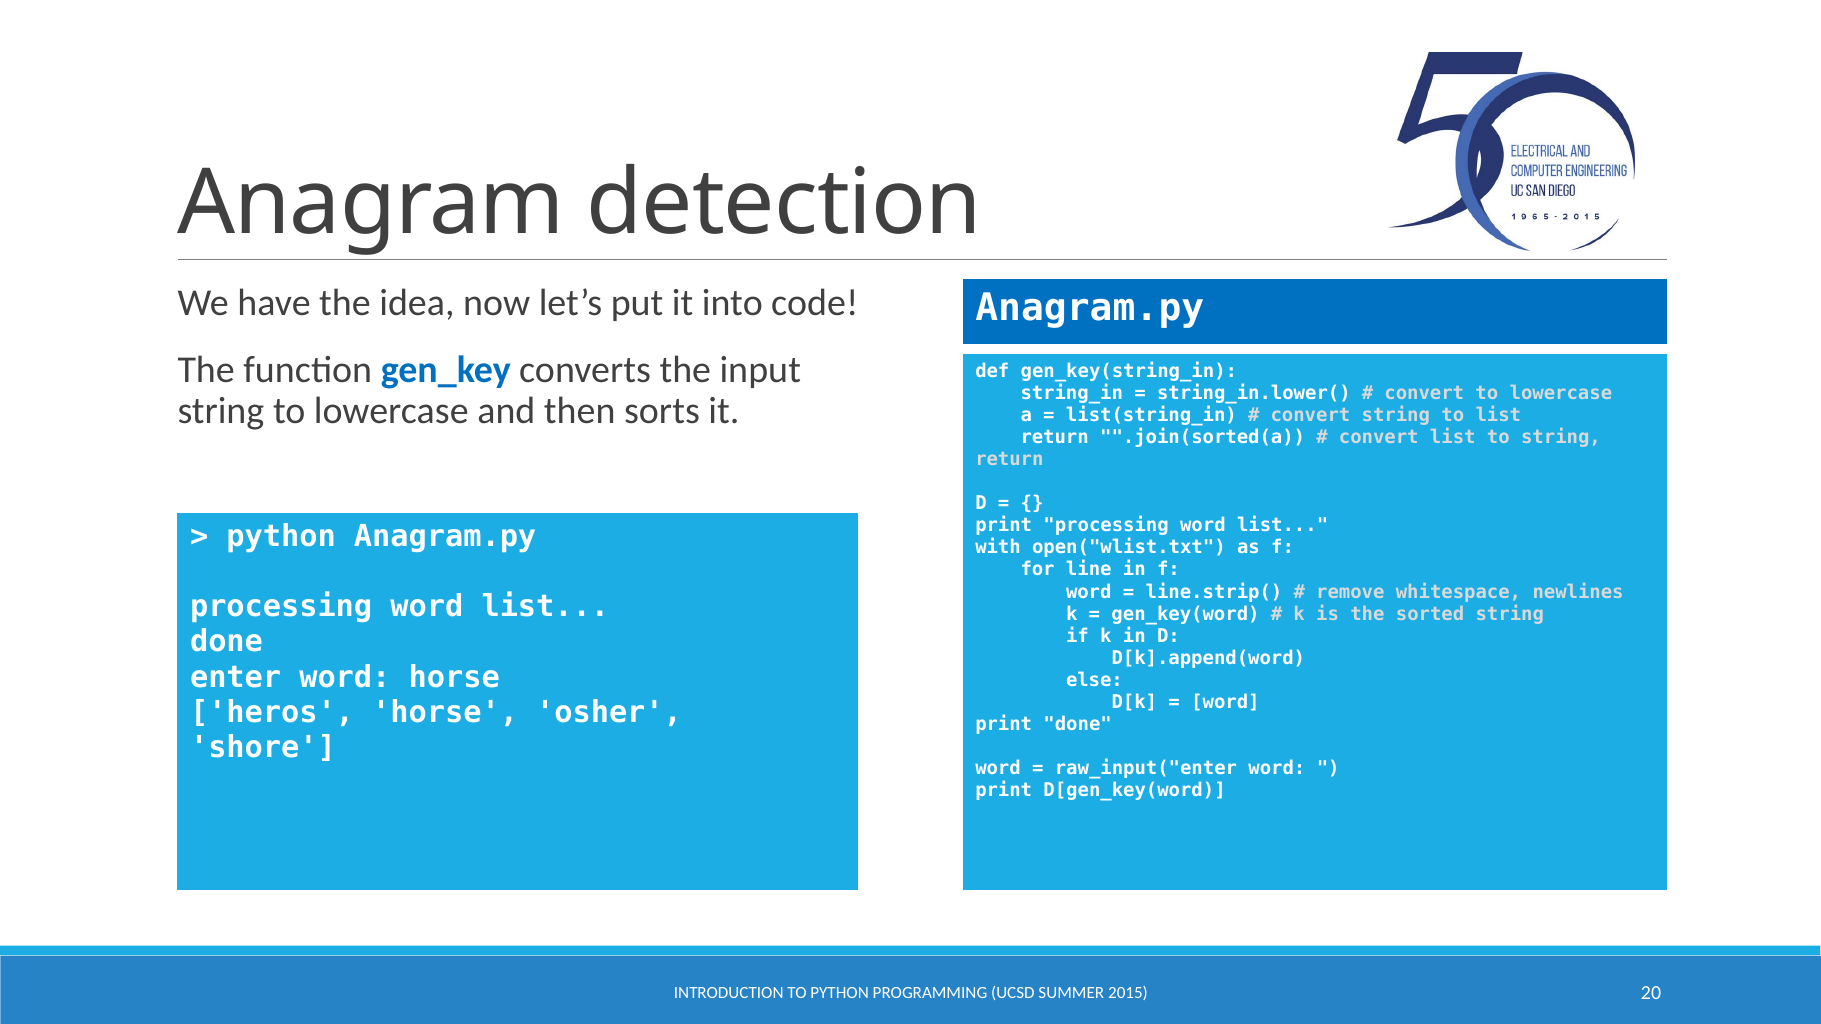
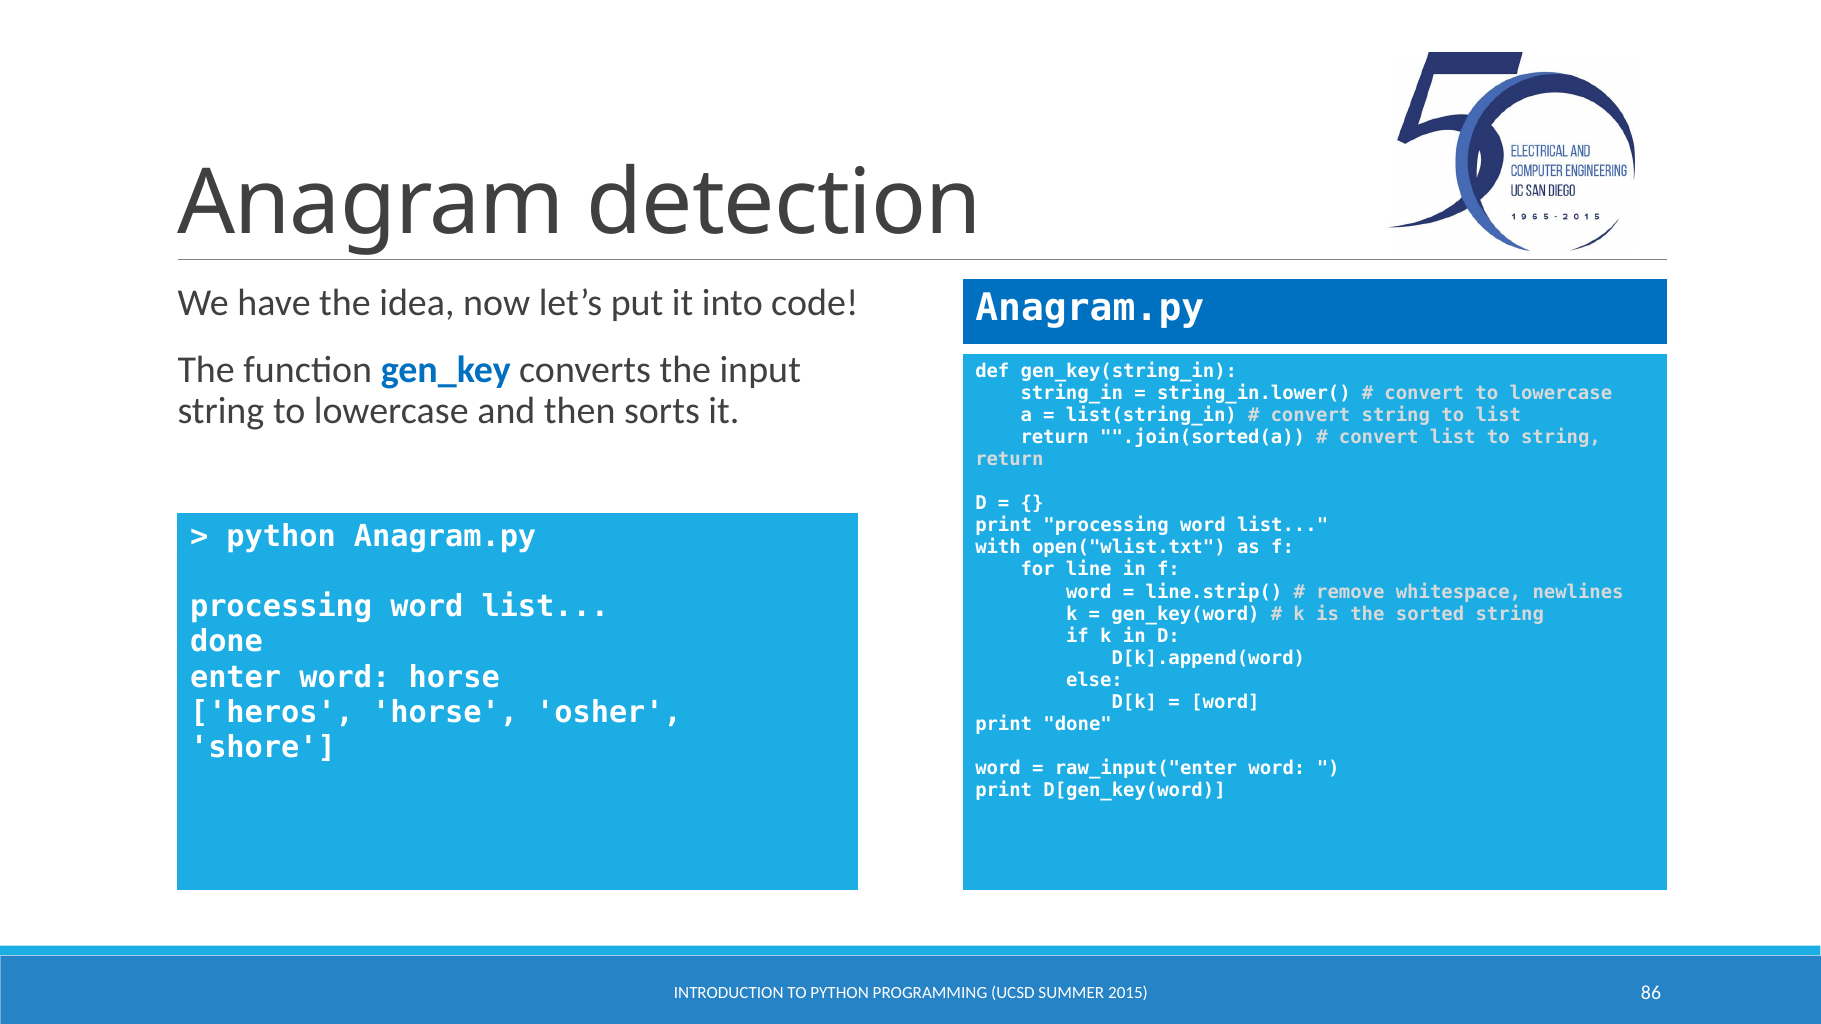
20: 20 -> 86 (1651, 993)
